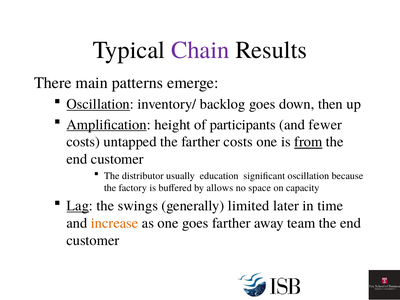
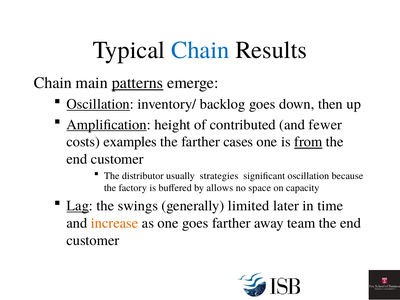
Chain colour: purple -> blue (200, 50)
There: There -> Chain (53, 83)
patterns underline: none -> present (137, 83)
participants: participants -> contributed (243, 125)
untapped: untapped -> examples (130, 142)
farther costs: costs -> cases (238, 142)
education: education -> strategies (219, 176)
